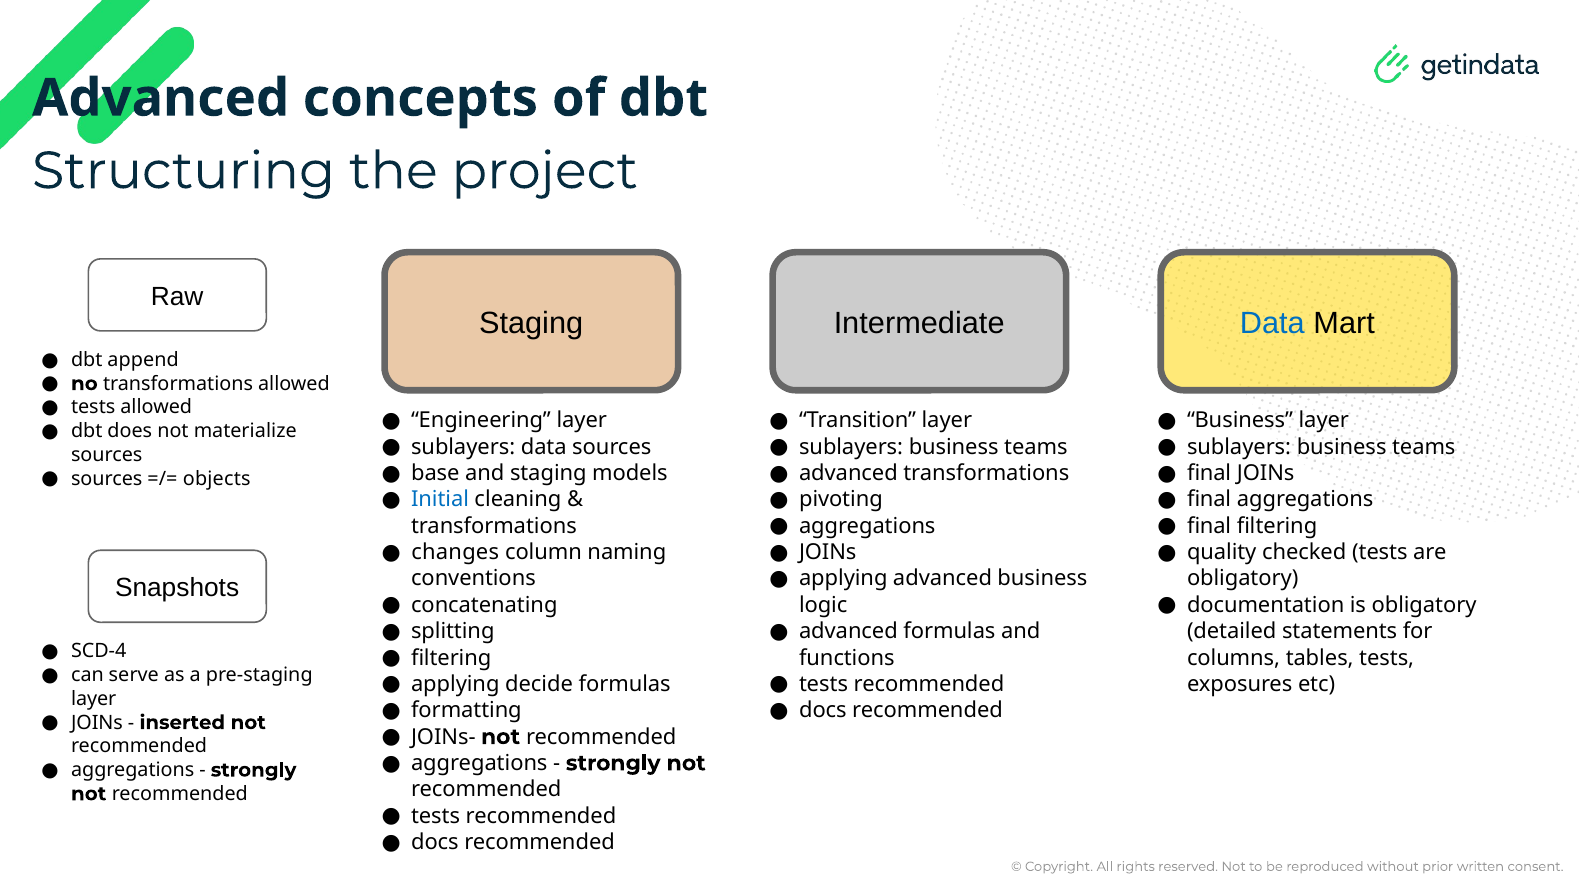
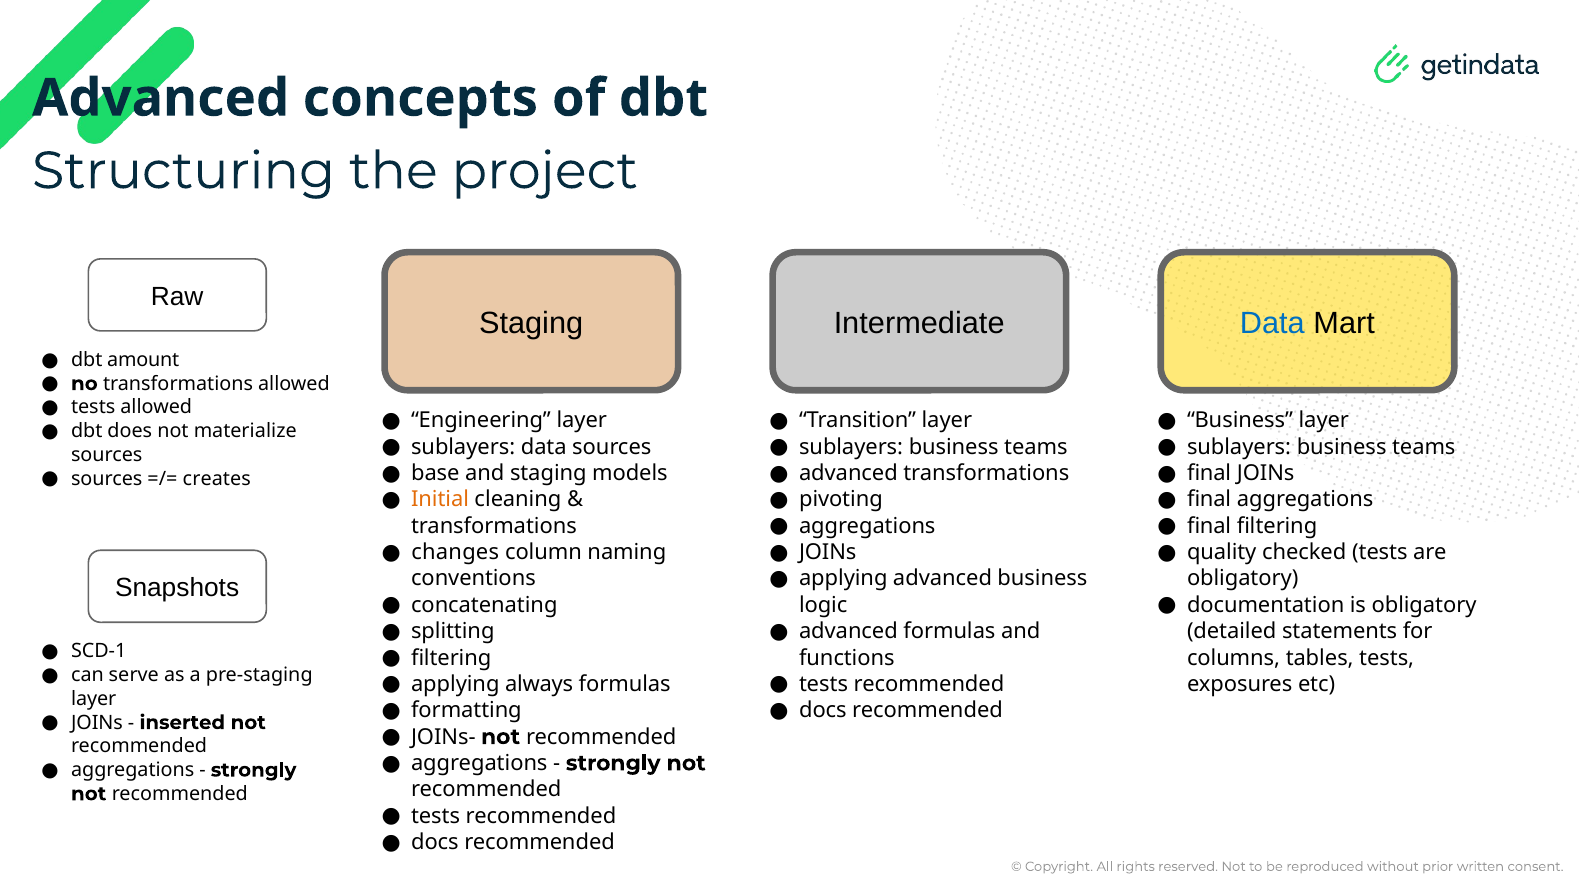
append: append -> amount (143, 360)
objects: objects -> creates (217, 479)
Initial colour: blue -> orange (440, 500)
SCD-4: SCD-4 -> SCD-1 (99, 651)
decide: decide -> always (539, 684)
